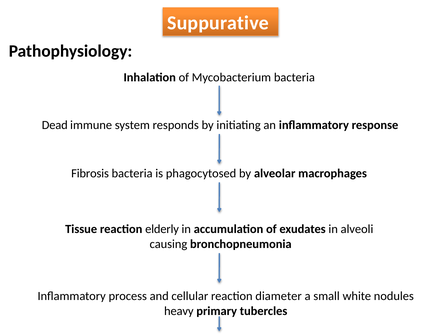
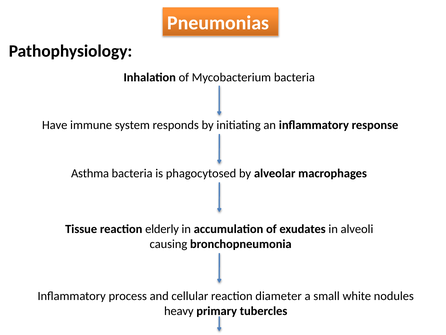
Suppurative: Suppurative -> Pneumonias (218, 23)
Dead: Dead -> Have (55, 125)
Fibrosis: Fibrosis -> Asthma (90, 173)
